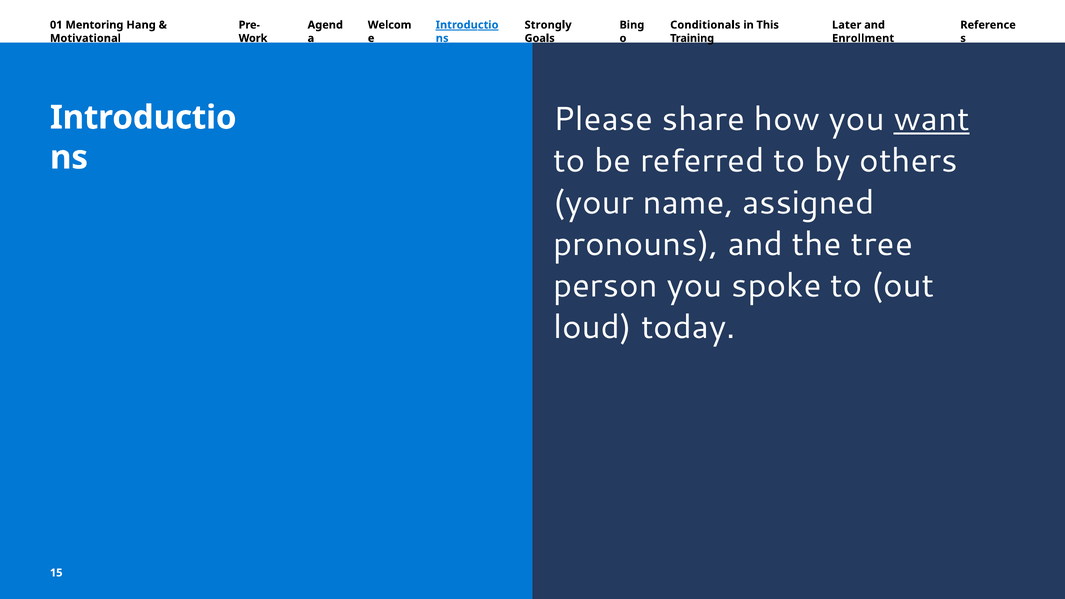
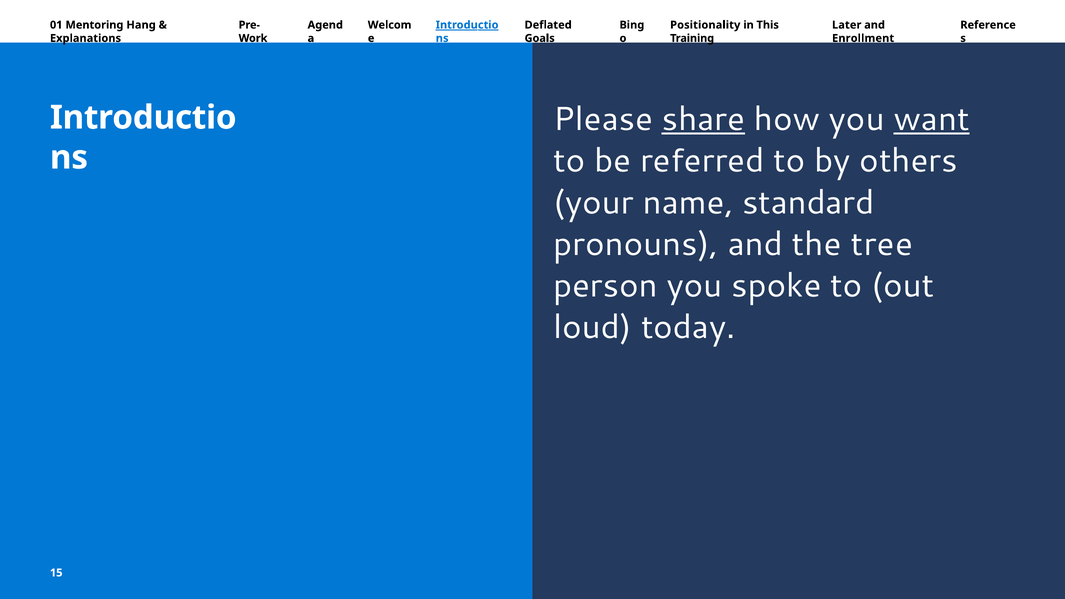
Strongly: Strongly -> Deflated (548, 25)
Conditionals: Conditionals -> Positionality (705, 25)
Motivational: Motivational -> Explanations (85, 38)
share underline: none -> present (704, 119)
assigned: assigned -> standard (808, 203)
